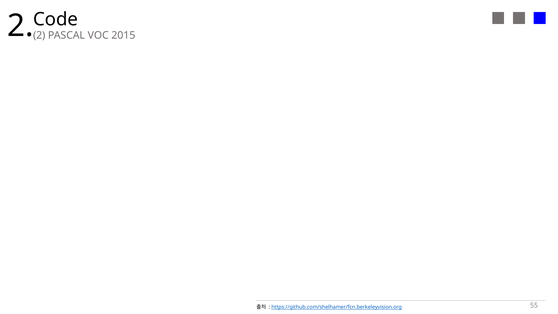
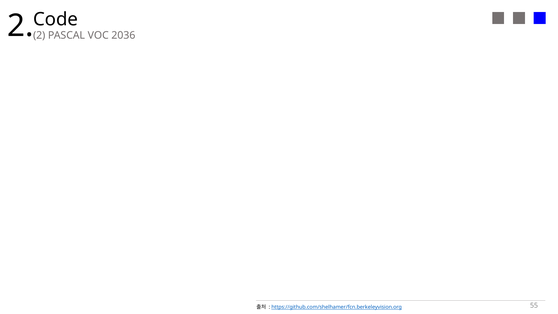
2015: 2015 -> 2036 (123, 35)
